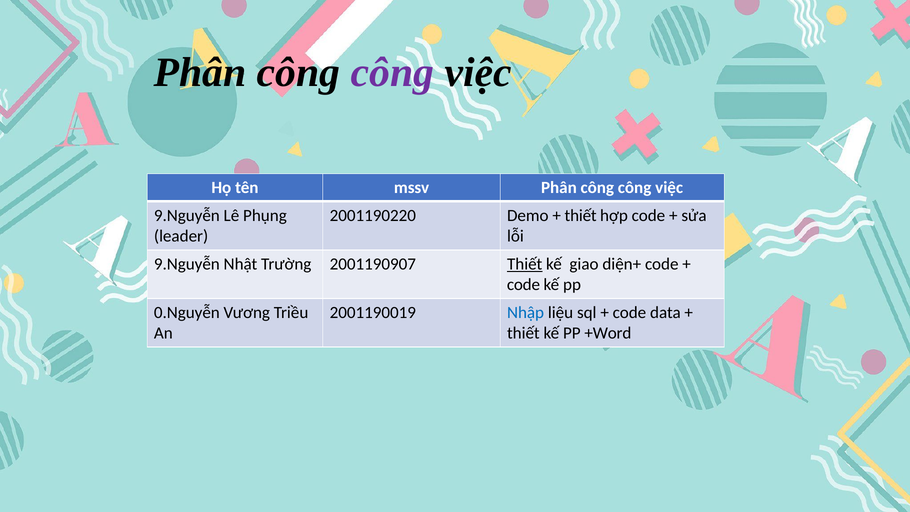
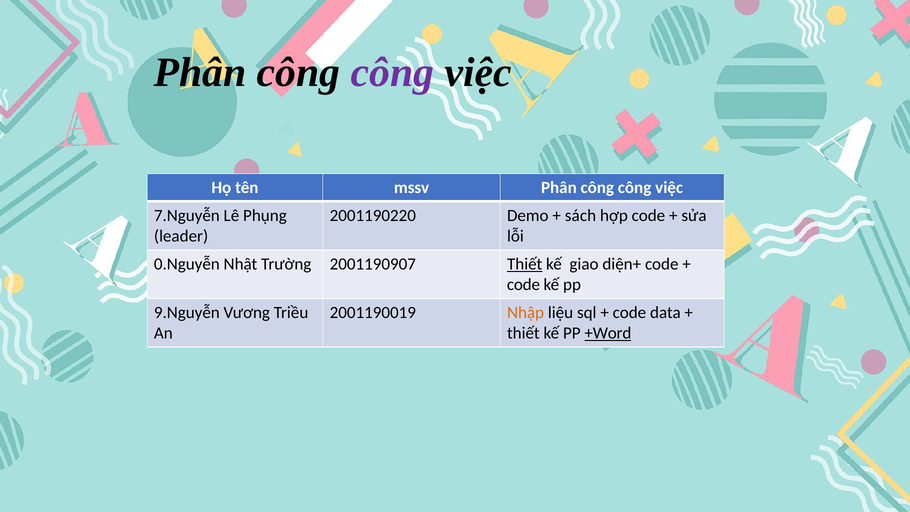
9.Nguyễn: 9.Nguyễn -> 7.Nguyễn (187, 215)
thiết: thiết -> sách (580, 215)
9.Nguyễn: 9.Nguyễn -> 0.Nguyễn (187, 264)
0.Nguyễn: 0.Nguyễn -> 9.Nguyễn (187, 312)
Nhập colour: blue -> orange (526, 312)
+Word underline: none -> present (608, 333)
